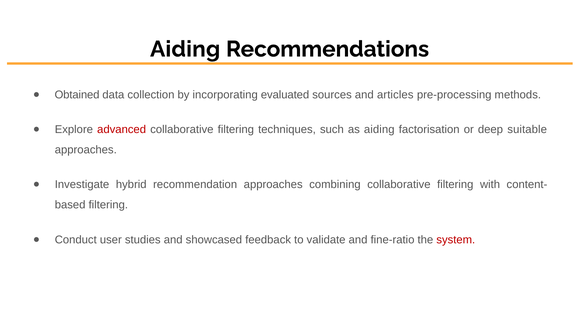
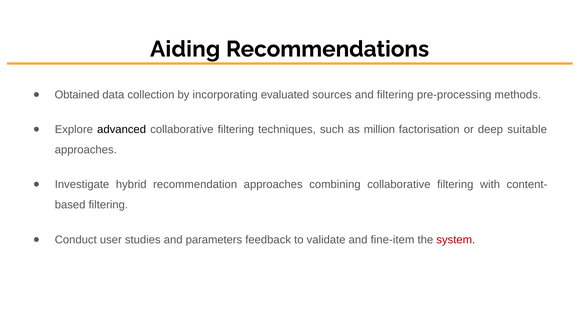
and articles: articles -> filtering (395, 95)
advanced colour: red -> black (122, 129)
as aiding: aiding -> million (379, 129)
showcased: showcased -> parameters (214, 239)
fine-ratio: fine-ratio -> fine-item (392, 239)
